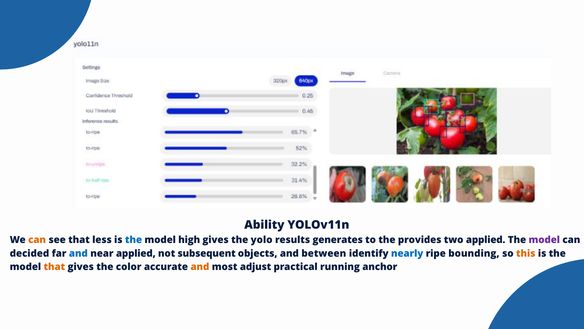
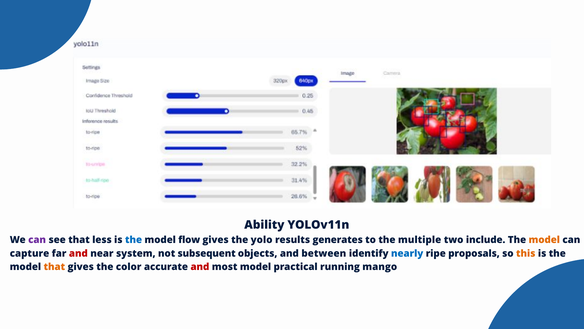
can colour: orange -> purple (37, 239)
high: high -> flow (189, 239)
provides: provides -> multiple (420, 239)
two applied: applied -> include (486, 239)
model colour: purple -> orange (544, 239)
decided: decided -> capture (29, 253)
and colour: blue -> red (78, 253)
near applied: applied -> system (136, 253)
bounding: bounding -> proposals (474, 253)
and colour: orange -> red (200, 267)
most adjust: adjust -> model (256, 267)
anchor: anchor -> mango (380, 267)
